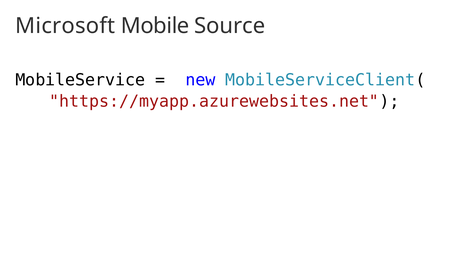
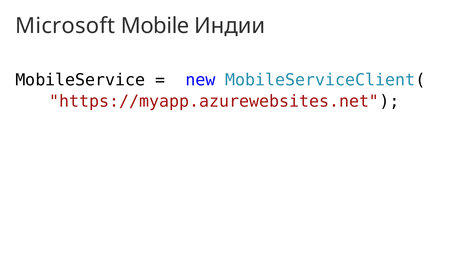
Source: Source -> Индии (230, 26)
